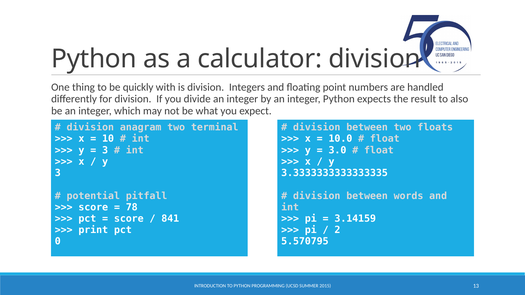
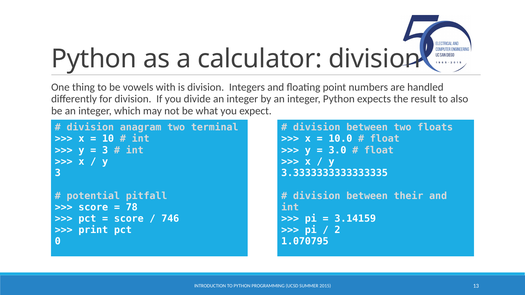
quickly: quickly -> vowels (138, 87)
words: words -> their (409, 196)
841: 841 -> 746 (170, 219)
5.570795: 5.570795 -> 1.070795 (305, 242)
